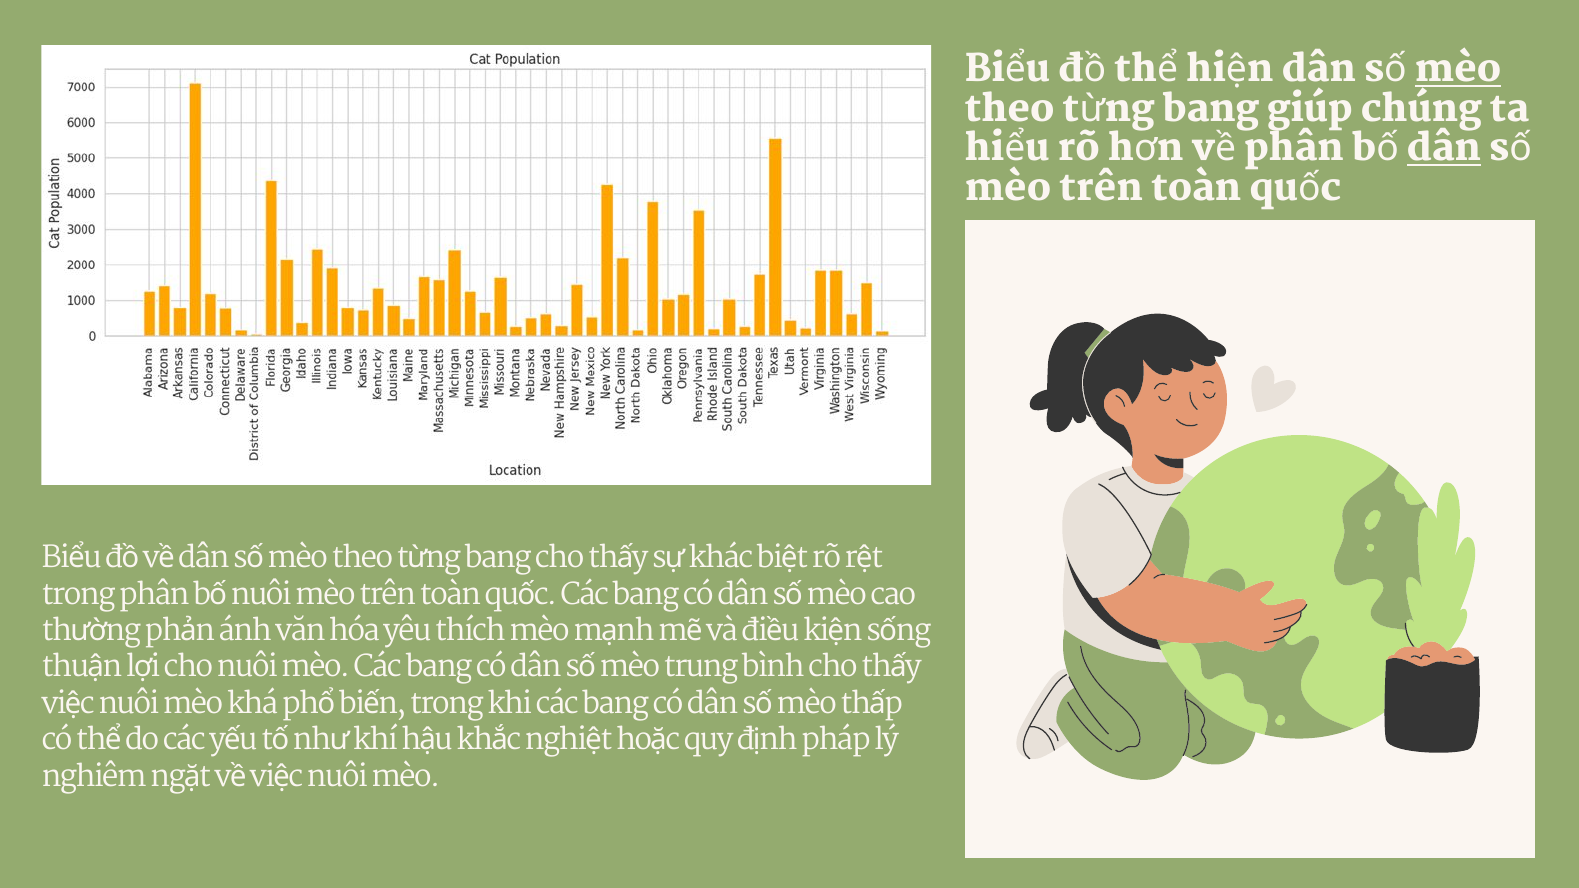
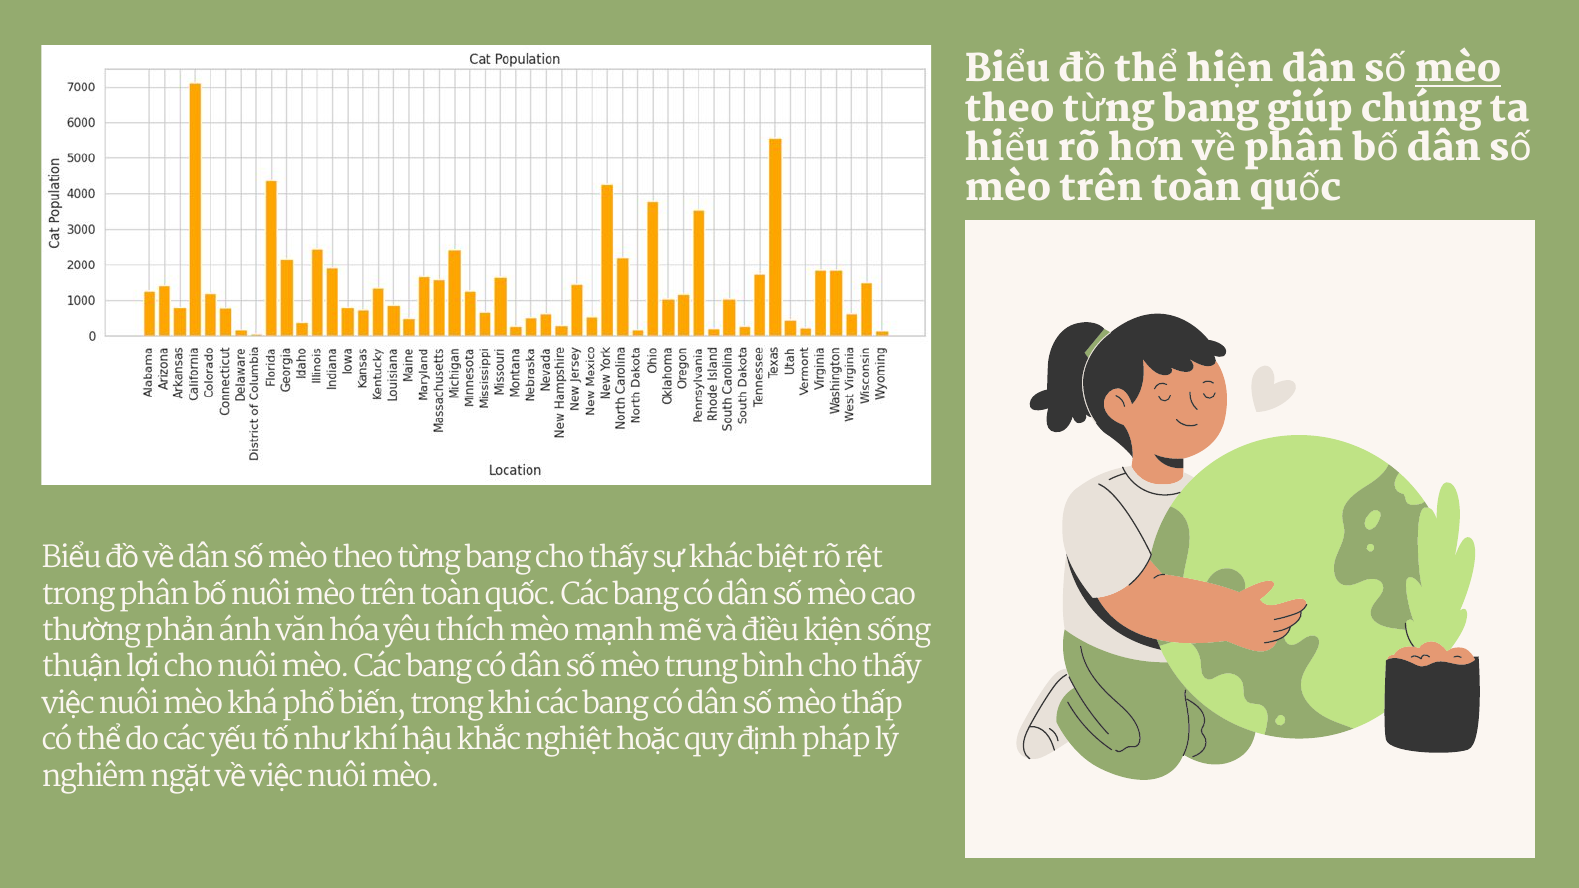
dân underline: present -> none (1444, 149)
